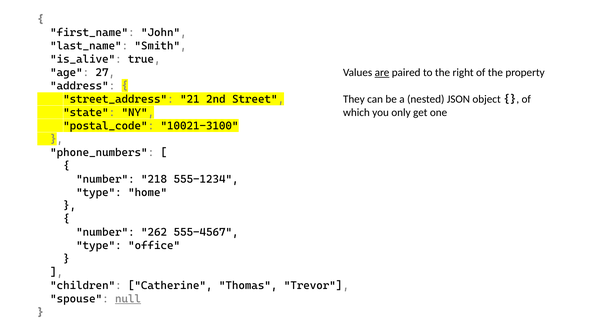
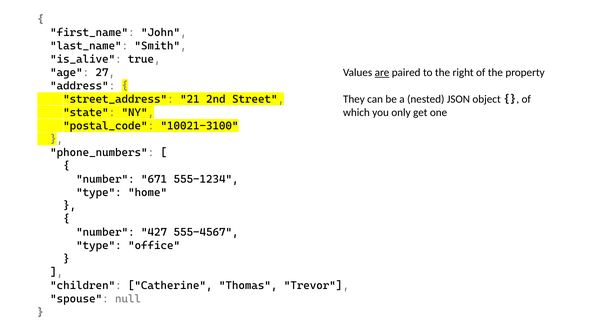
218: 218 -> 671 (154, 179)
262: 262 -> 427 (154, 232)
null underline: present -> none (128, 299)
